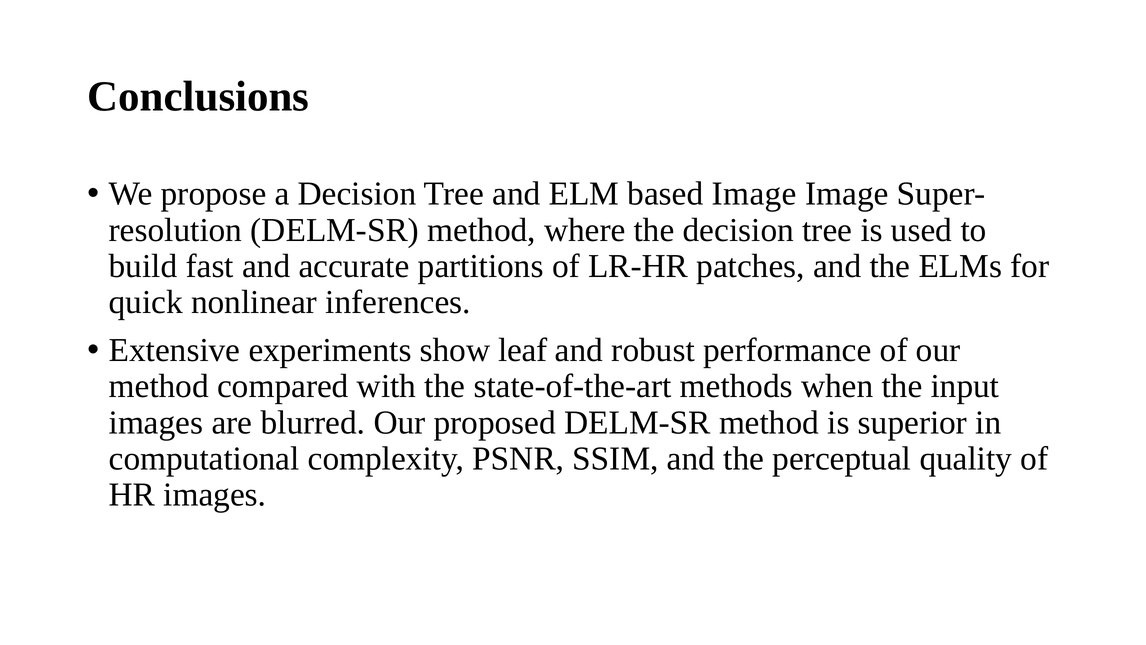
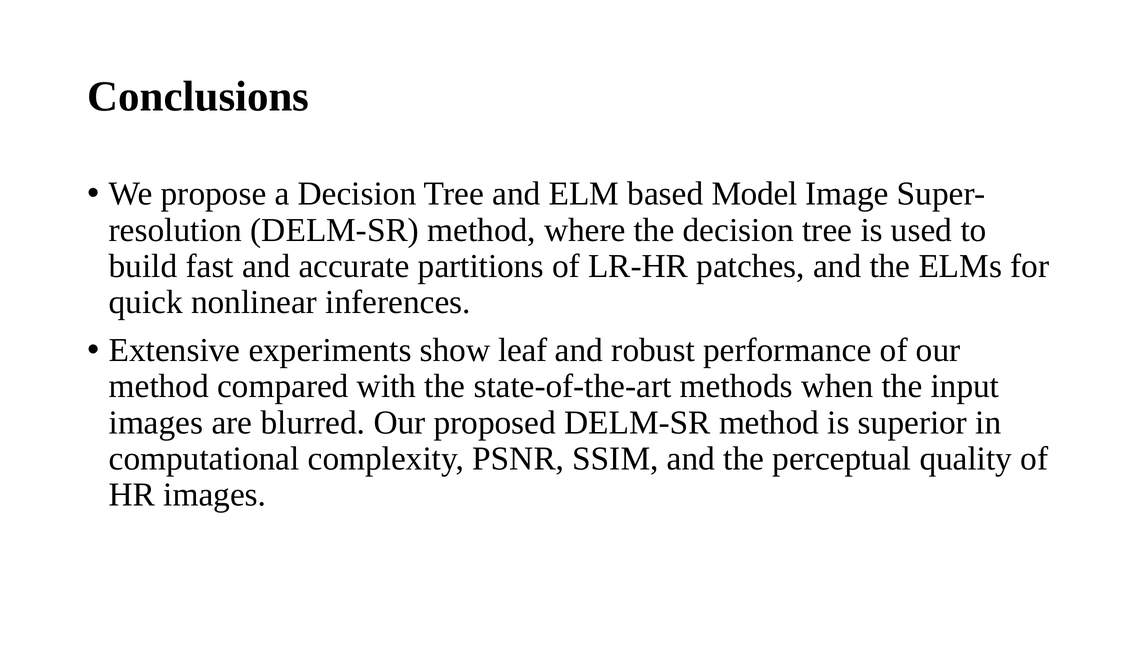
based Image: Image -> Model (754, 194)
